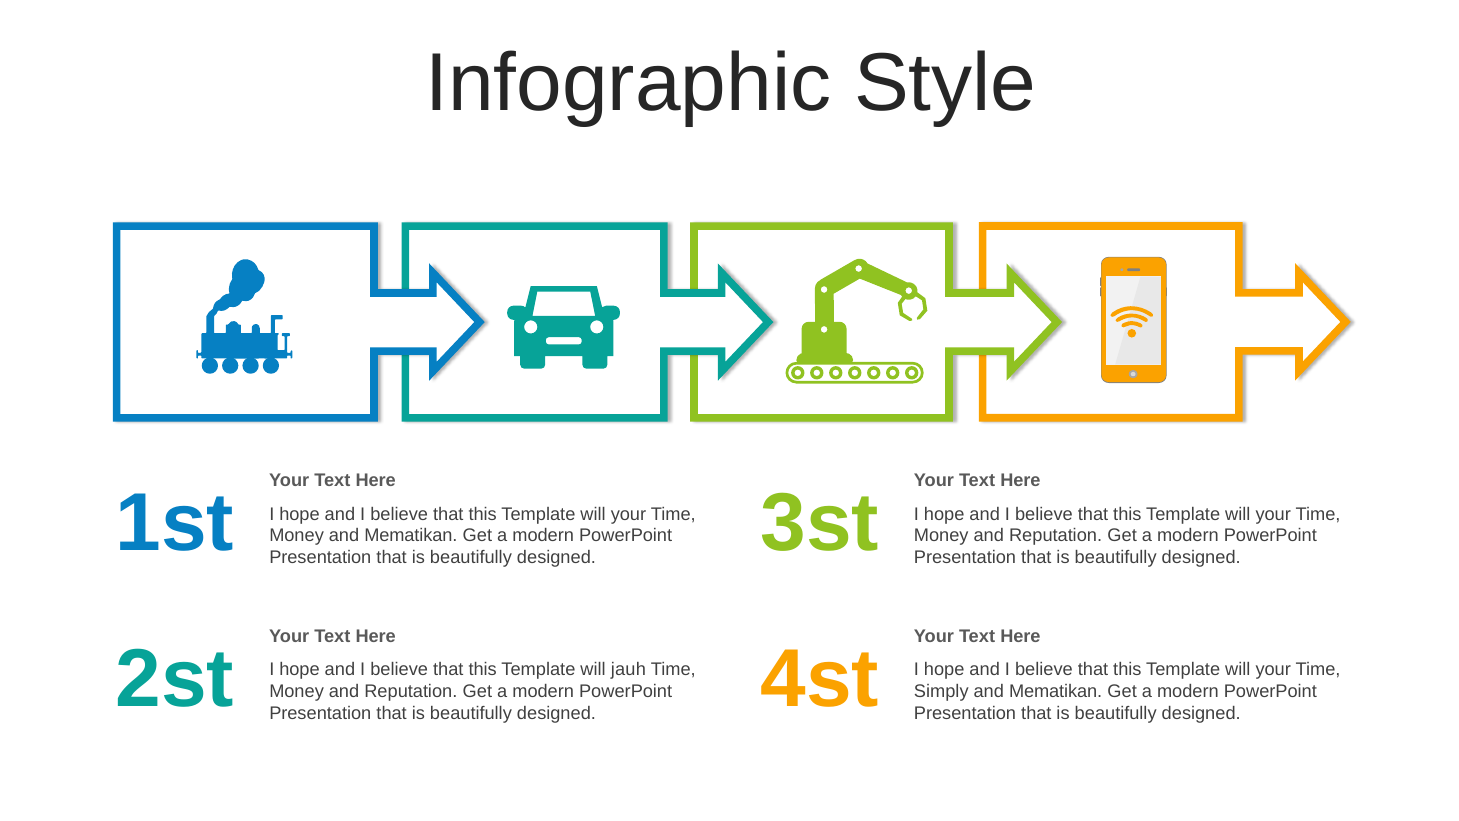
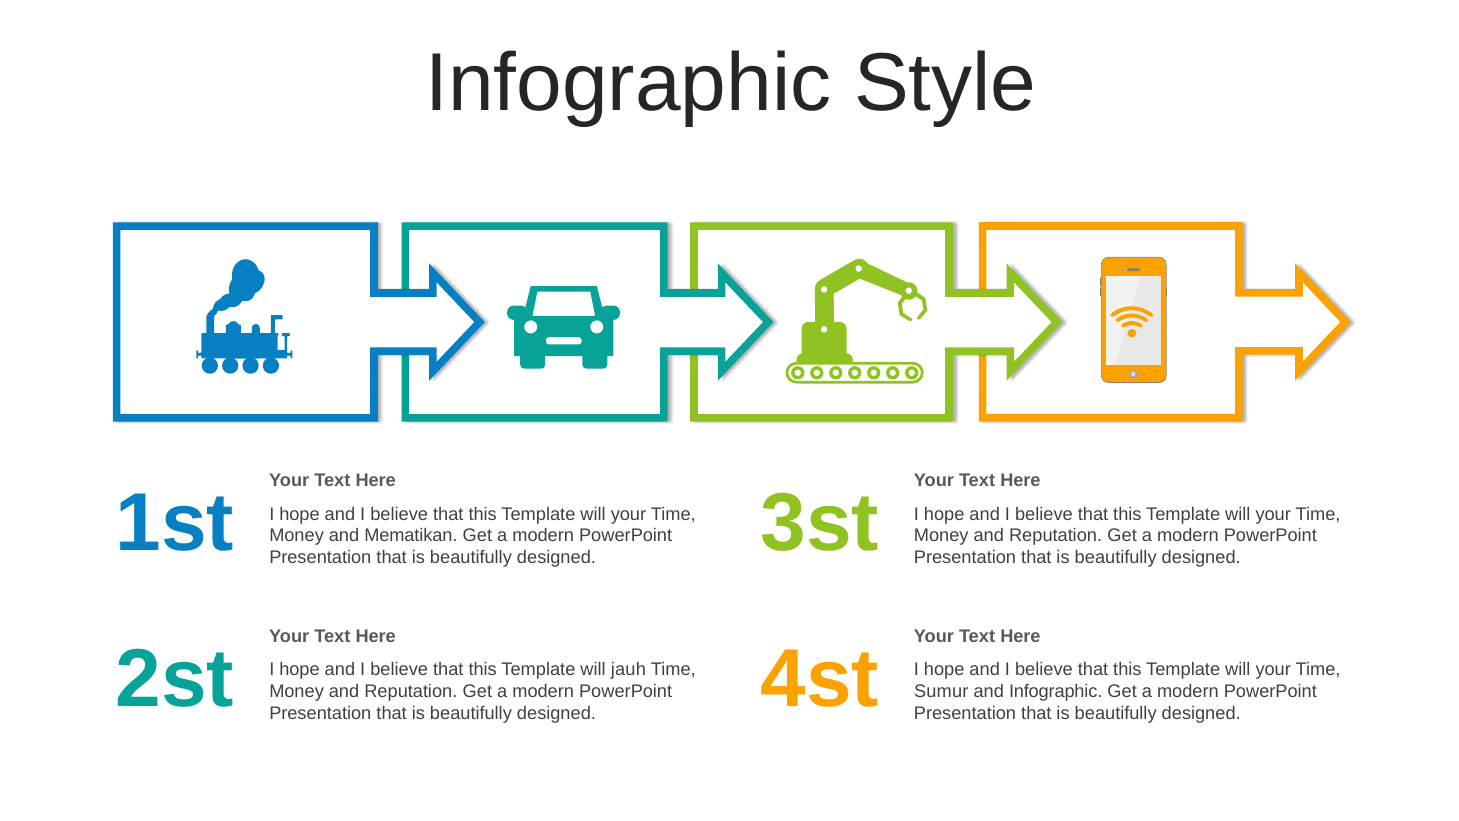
Simply: Simply -> Sumur (941, 691)
Mematikan: Mematikan -> Infographic (1056, 691)
